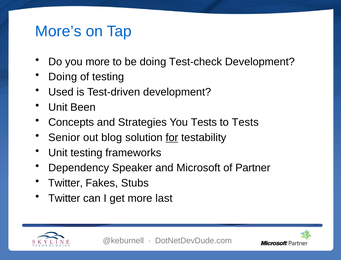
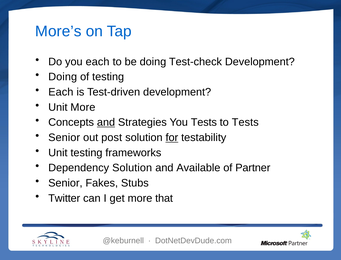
you more: more -> each (98, 62)
Used: Used -> Each (61, 92)
Unit Been: Been -> More (83, 107)
and underline: none -> present (106, 122)
blog: blog -> post (112, 137)
Dependency Speaker: Speaker -> Solution (132, 168)
Microsoft: Microsoft -> Available (198, 168)
Twitter: Twitter -> Senior (65, 183)
last: last -> that (164, 198)
